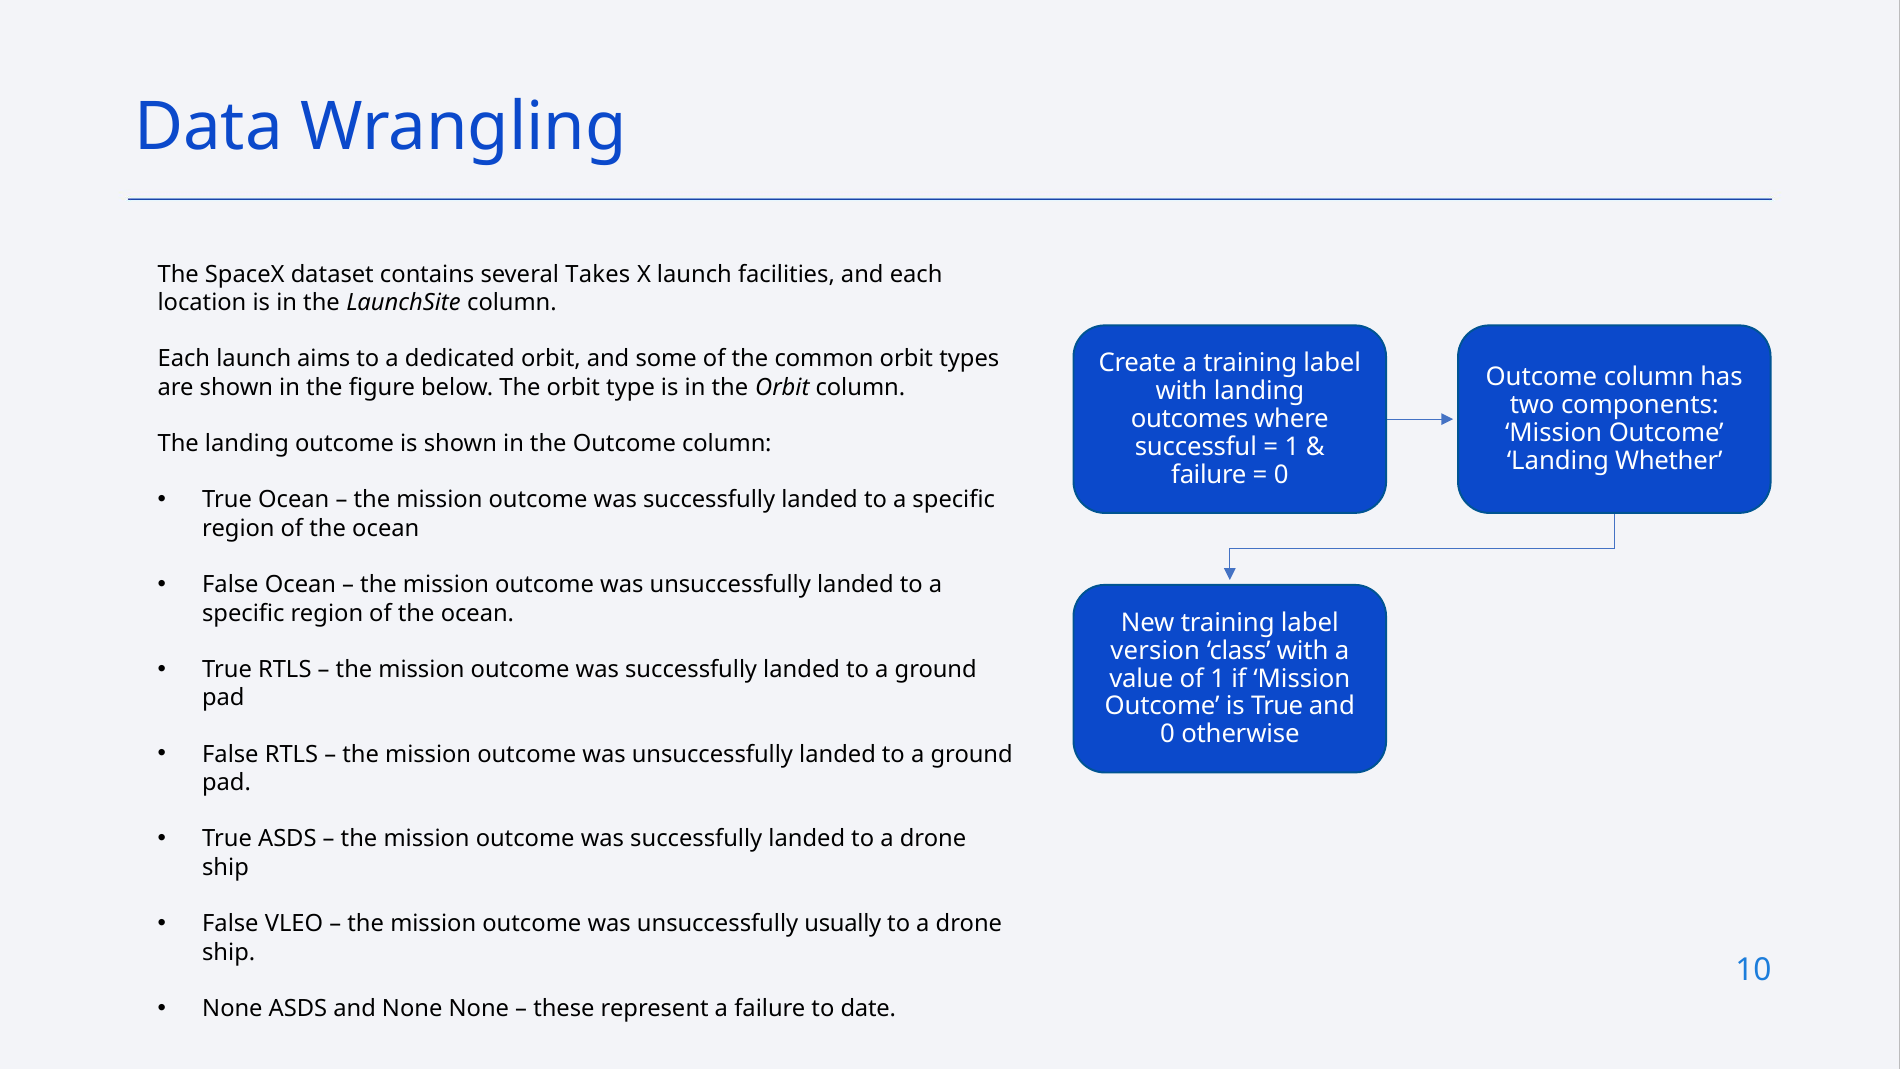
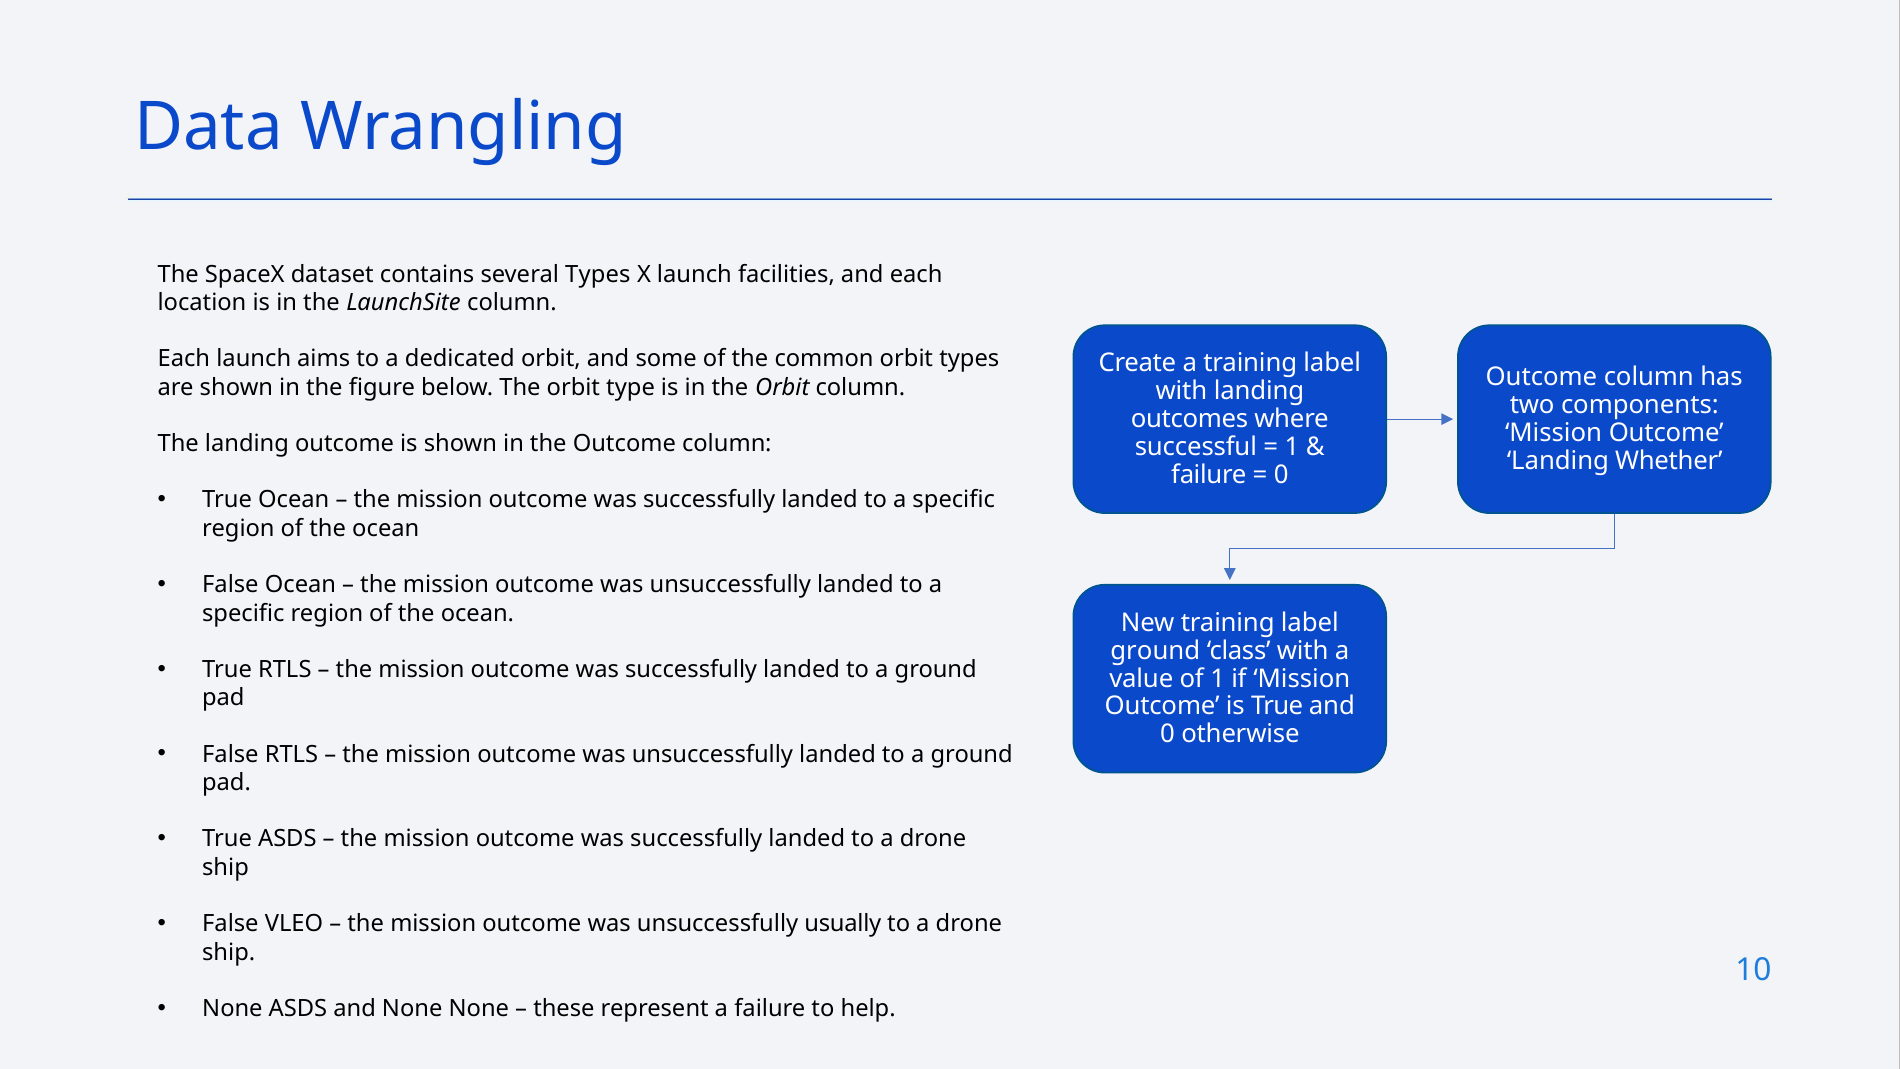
several Takes: Takes -> Types (598, 274)
version: version -> ground (1155, 651)
date: date -> help (868, 1008)
